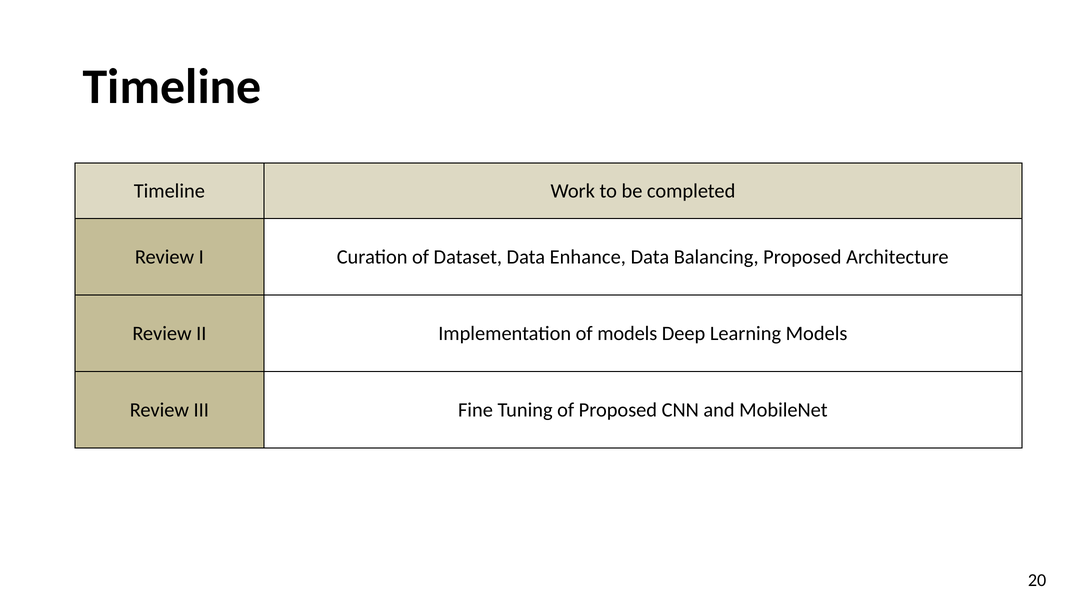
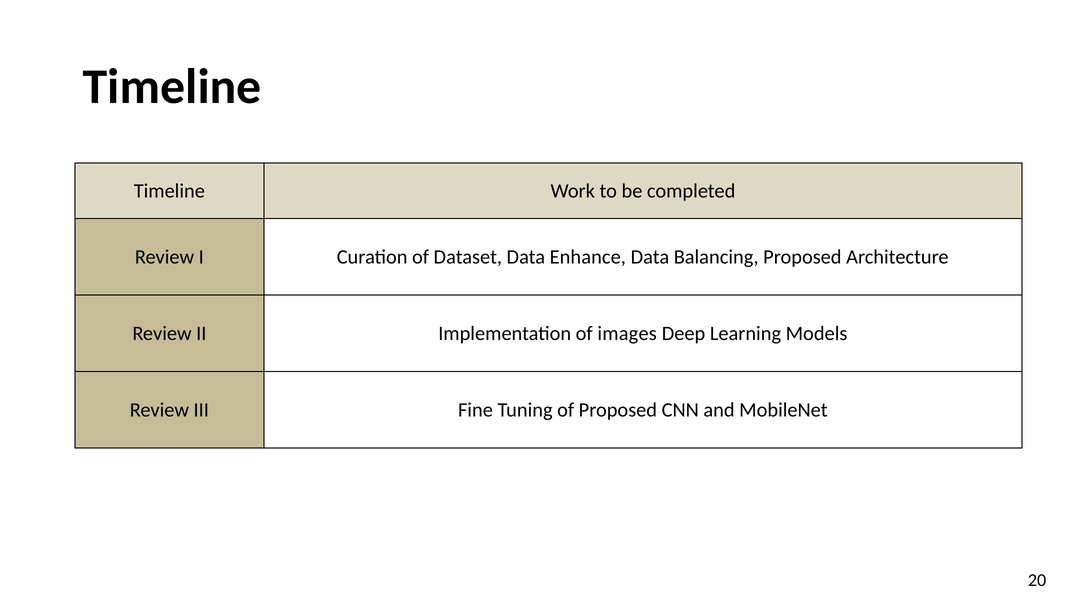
of models: models -> images (627, 333)
